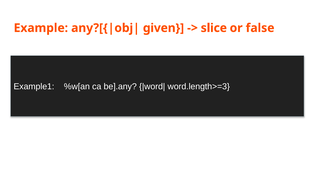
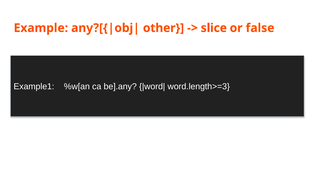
given: given -> other (163, 28)
